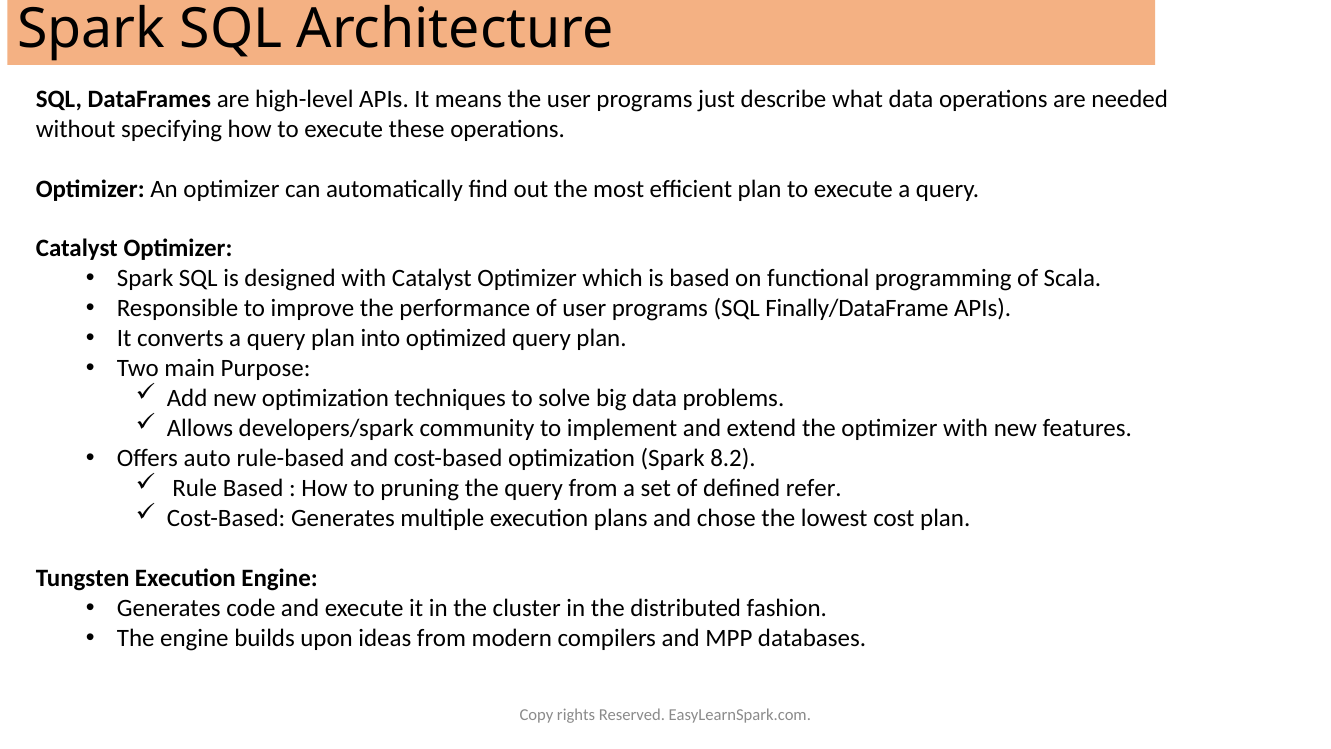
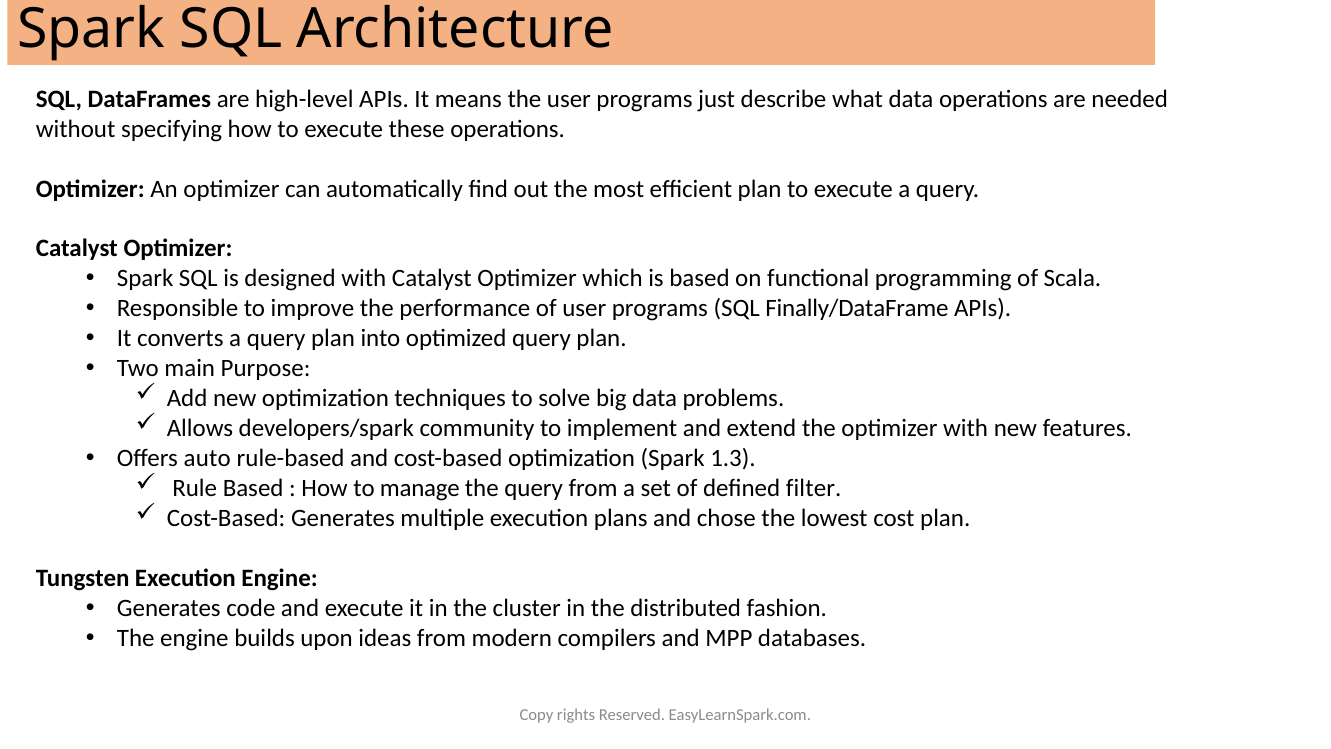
8.2: 8.2 -> 1.3 (733, 458)
pruning: pruning -> manage (420, 488)
refer: refer -> filter (814, 488)
